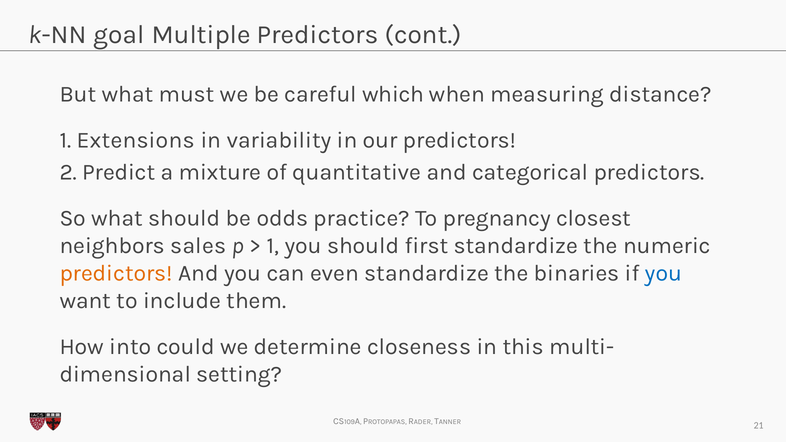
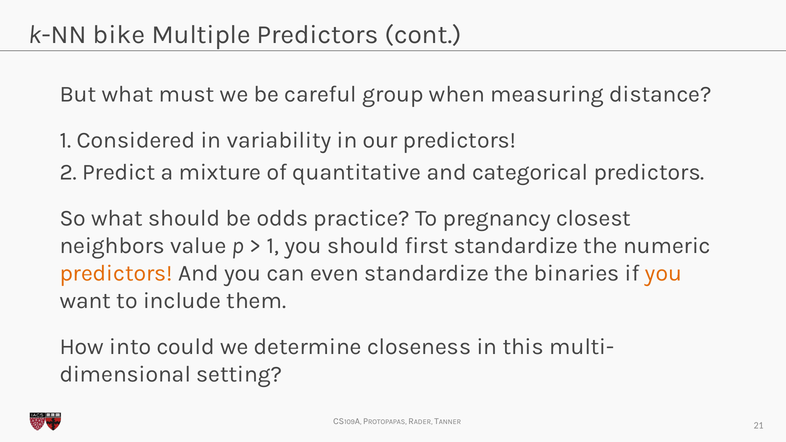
goal: goal -> bike (119, 34)
which: which -> group (393, 94)
Extensions: Extensions -> Considered (136, 140)
sales: sales -> value (198, 246)
you colour: blue -> orange (663, 273)
